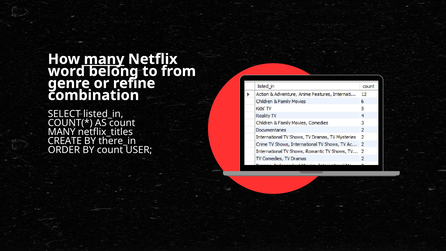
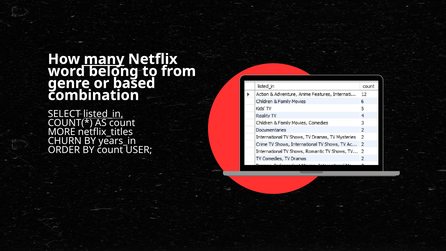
refine: refine -> based (134, 83)
listed_in underline: none -> present (103, 114)
MANY: MANY -> MORE (62, 132)
CREATE: CREATE -> CHURN (65, 141)
there_in: there_in -> years_in (117, 141)
